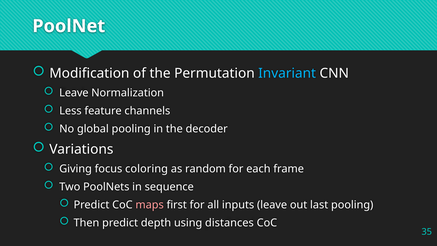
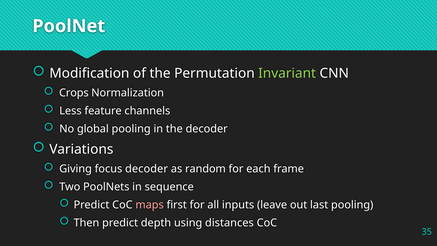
Invariant colour: light blue -> light green (287, 73)
Leave: Leave -> Crops (74, 93)
focus coloring: coloring -> decoder (147, 169)
